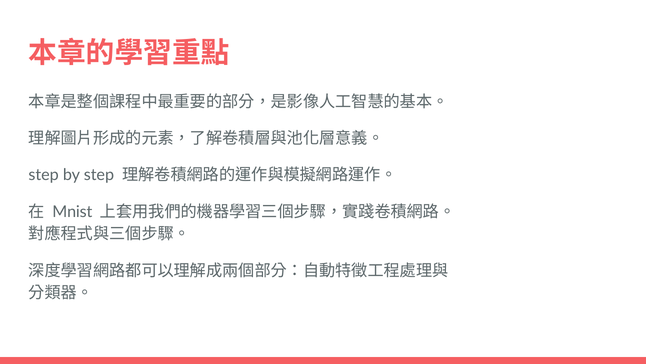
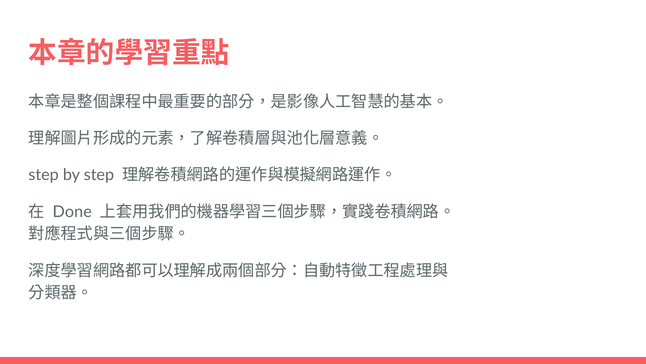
Mnist: Mnist -> Done (72, 211)
